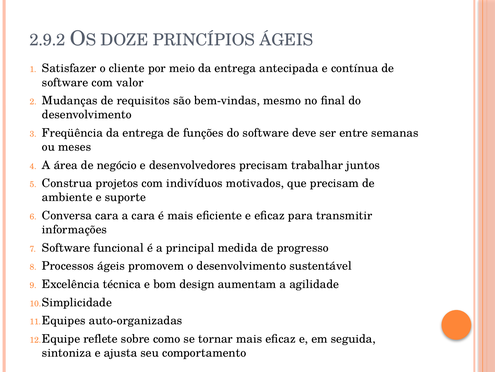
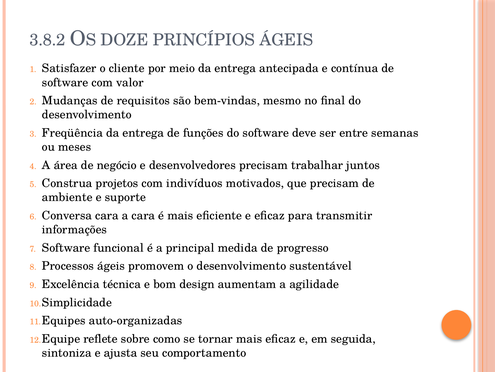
2.9.2: 2.9.2 -> 3.8.2 (47, 40)
